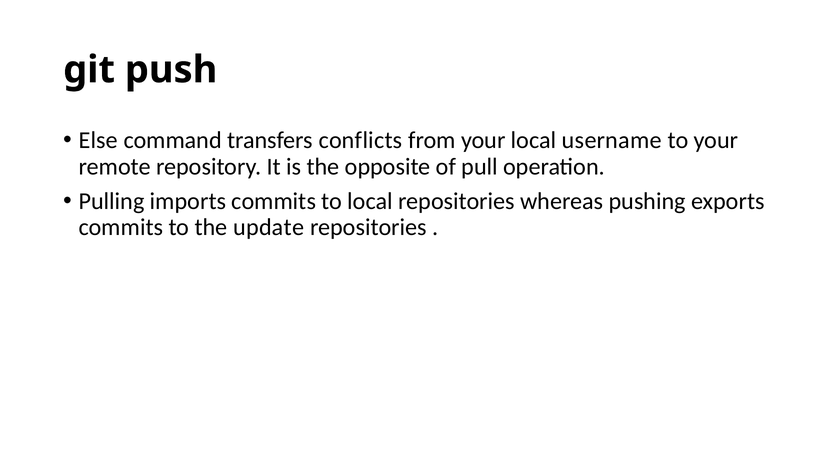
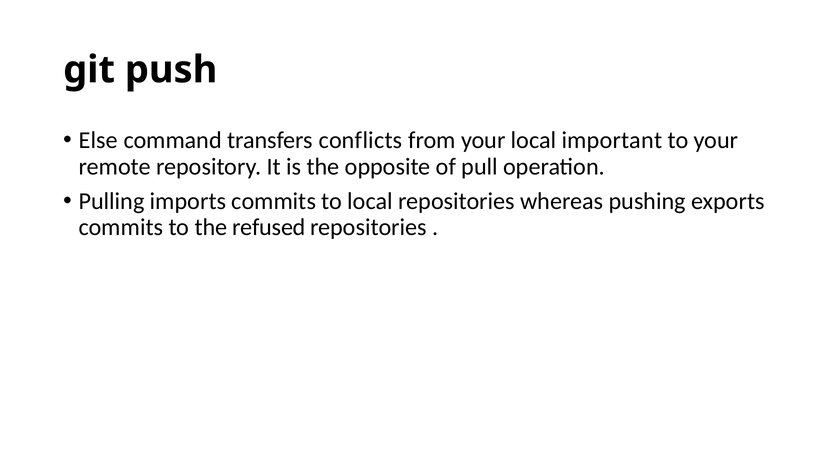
username: username -> important (612, 140)
update: update -> refused (269, 227)
